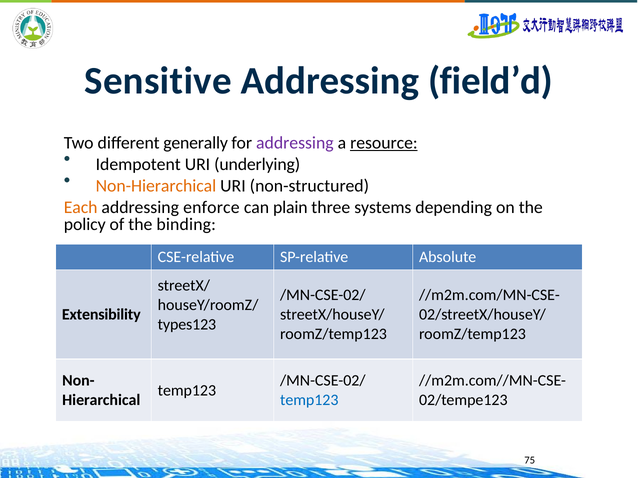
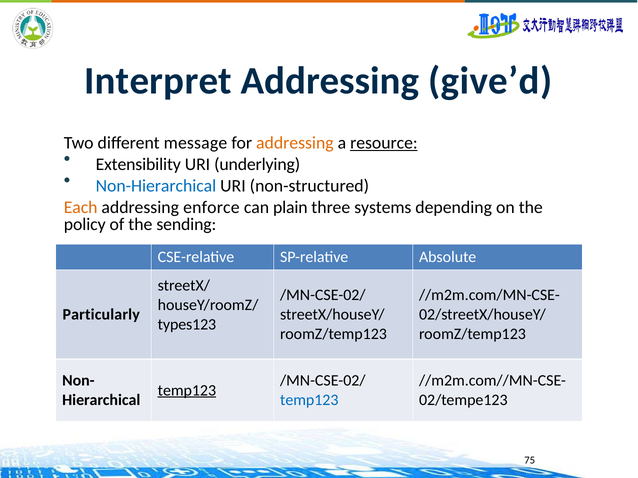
Sensitive: Sensitive -> Interpret (158, 81)
field’d: field’d -> give’d (490, 81)
generally: generally -> message (195, 143)
addressing colour: purple -> orange (295, 143)
Idempotent: Idempotent -> Extensibility (138, 165)
Non-Hierarchical colour: orange -> blue (156, 186)
binding: binding -> sending (186, 225)
Extensibility: Extensibility -> Particularly (101, 315)
temp123 underline: none -> present (187, 391)
